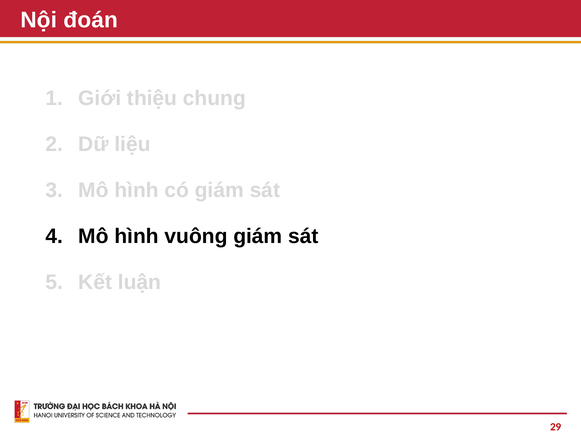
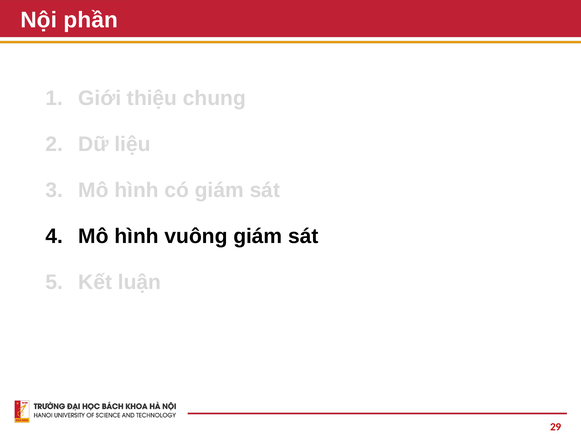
đoán: đoán -> phần (91, 20)
